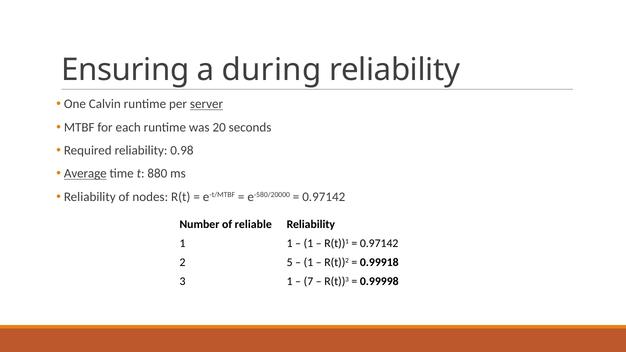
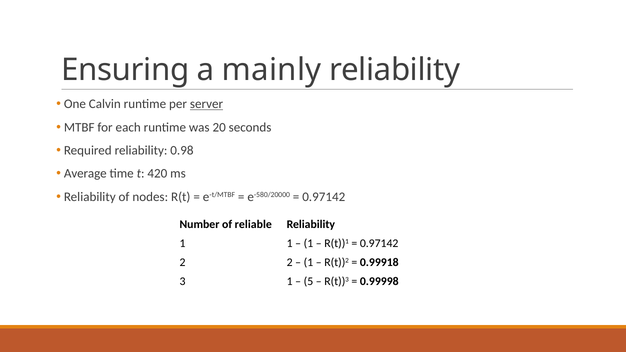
during: during -> mainly (272, 70)
Average underline: present -> none (85, 174)
880: 880 -> 420 (157, 174)
2 5: 5 -> 2 (290, 263)
7: 7 -> 5 (308, 282)
